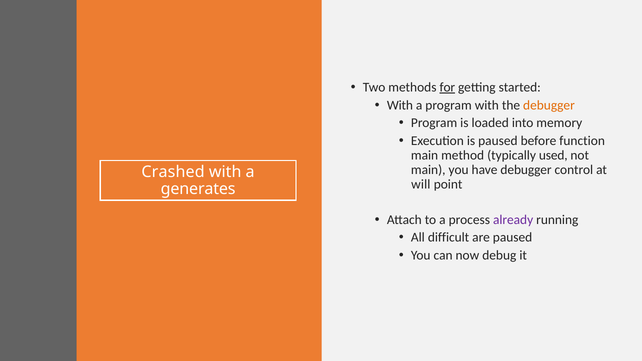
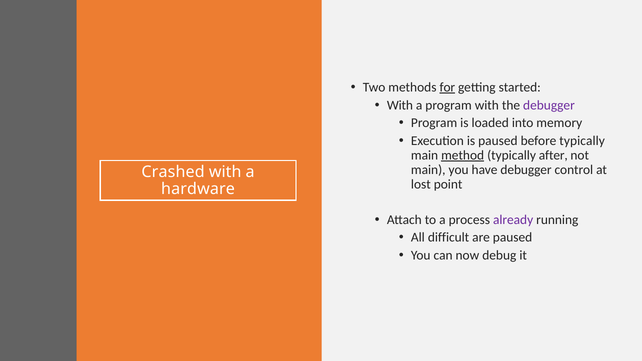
debugger colour: orange -> purple (549, 105)
before function: function -> typically (582, 141)
method underline: none -> present (463, 155)
used: used -> after (553, 155)
will: will -> lost (421, 184)
generates: generates -> hardware (198, 189)
